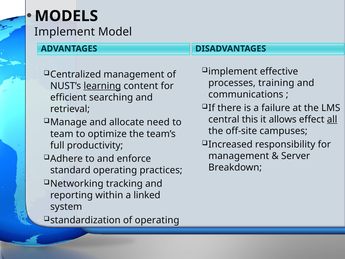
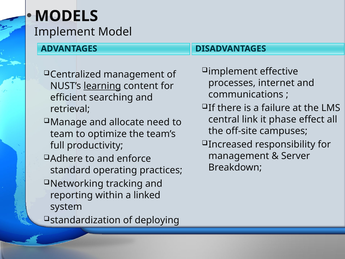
training: training -> internet (276, 83)
this: this -> link (250, 119)
allows: allows -> phase (283, 119)
all underline: present -> none (332, 119)
of operating: operating -> deploying (157, 220)
